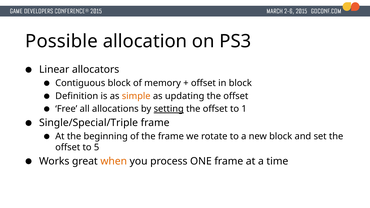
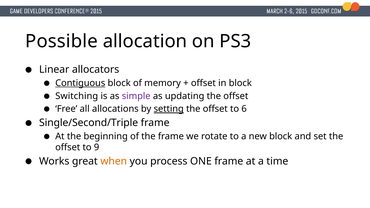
Contiguous underline: none -> present (80, 83)
Definition: Definition -> Switching (77, 96)
simple colour: orange -> purple (136, 96)
1: 1 -> 6 (244, 109)
Single/Special/Triple: Single/Special/Triple -> Single/Second/Triple (89, 123)
5: 5 -> 9 (97, 147)
